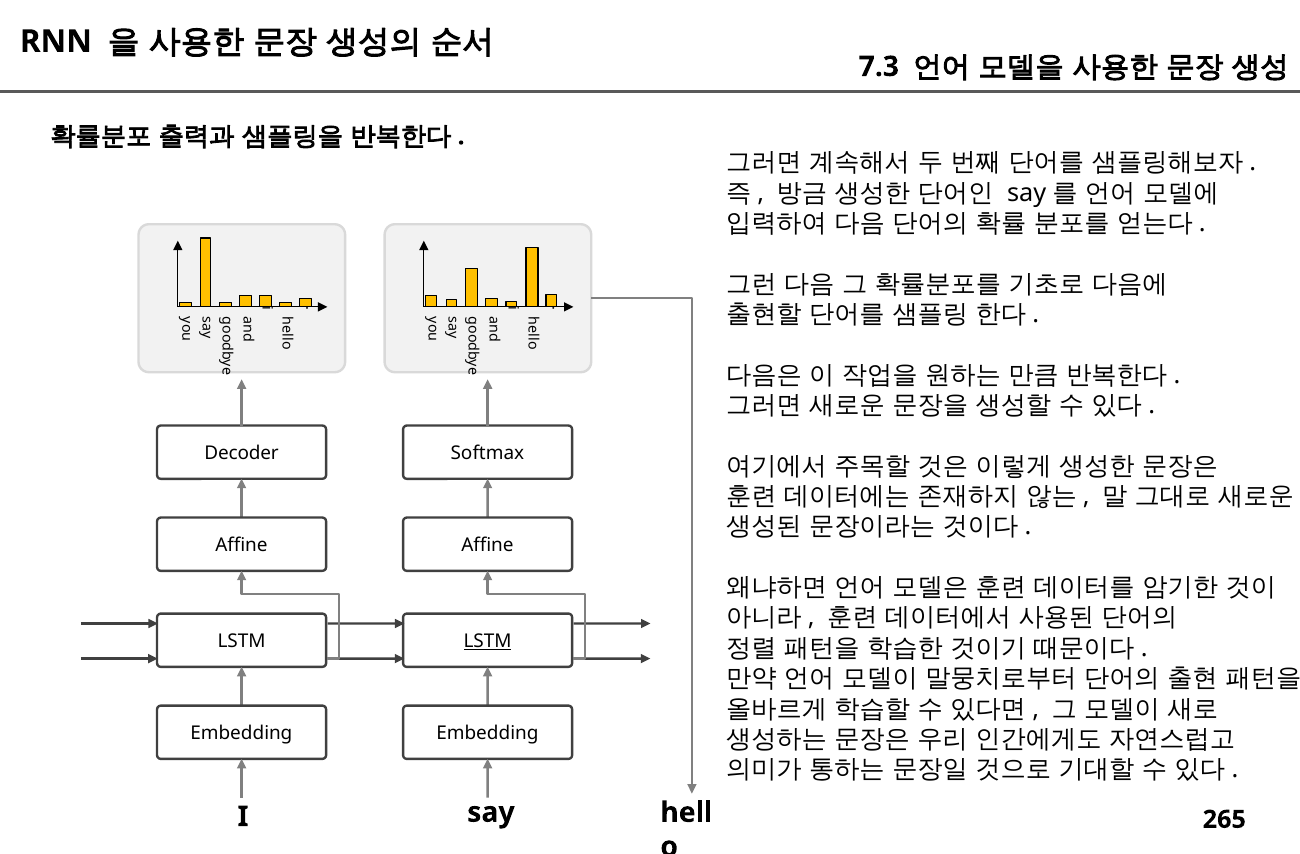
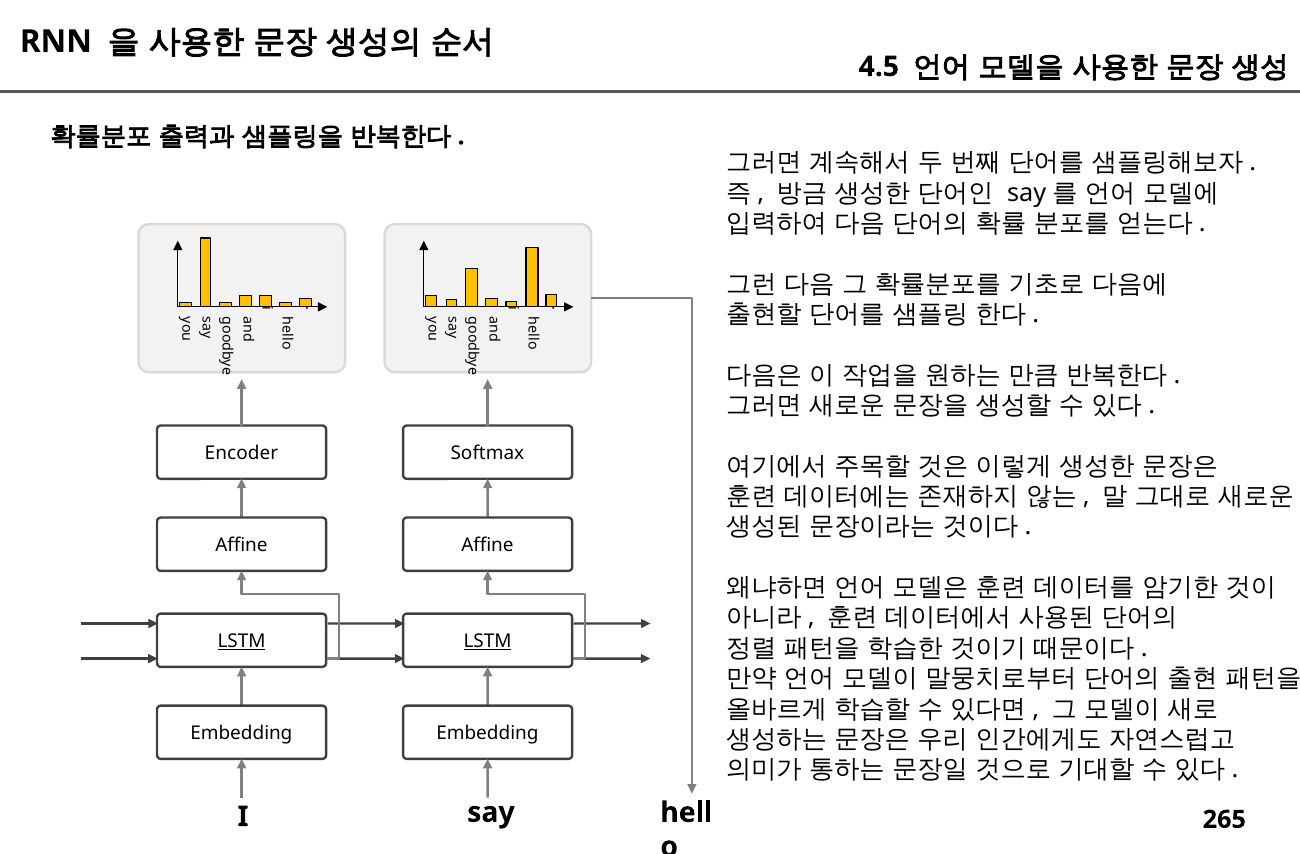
7.3: 7.3 -> 4.5 (879, 67)
Decoder: Decoder -> Encoder (241, 453)
LSTM underline: none -> present (241, 641)
